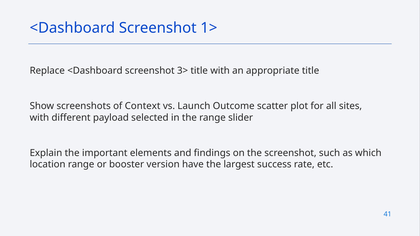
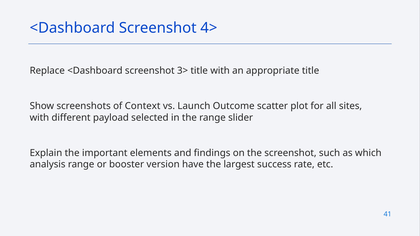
1>: 1> -> 4> (209, 28)
location: location -> analysis (48, 165)
